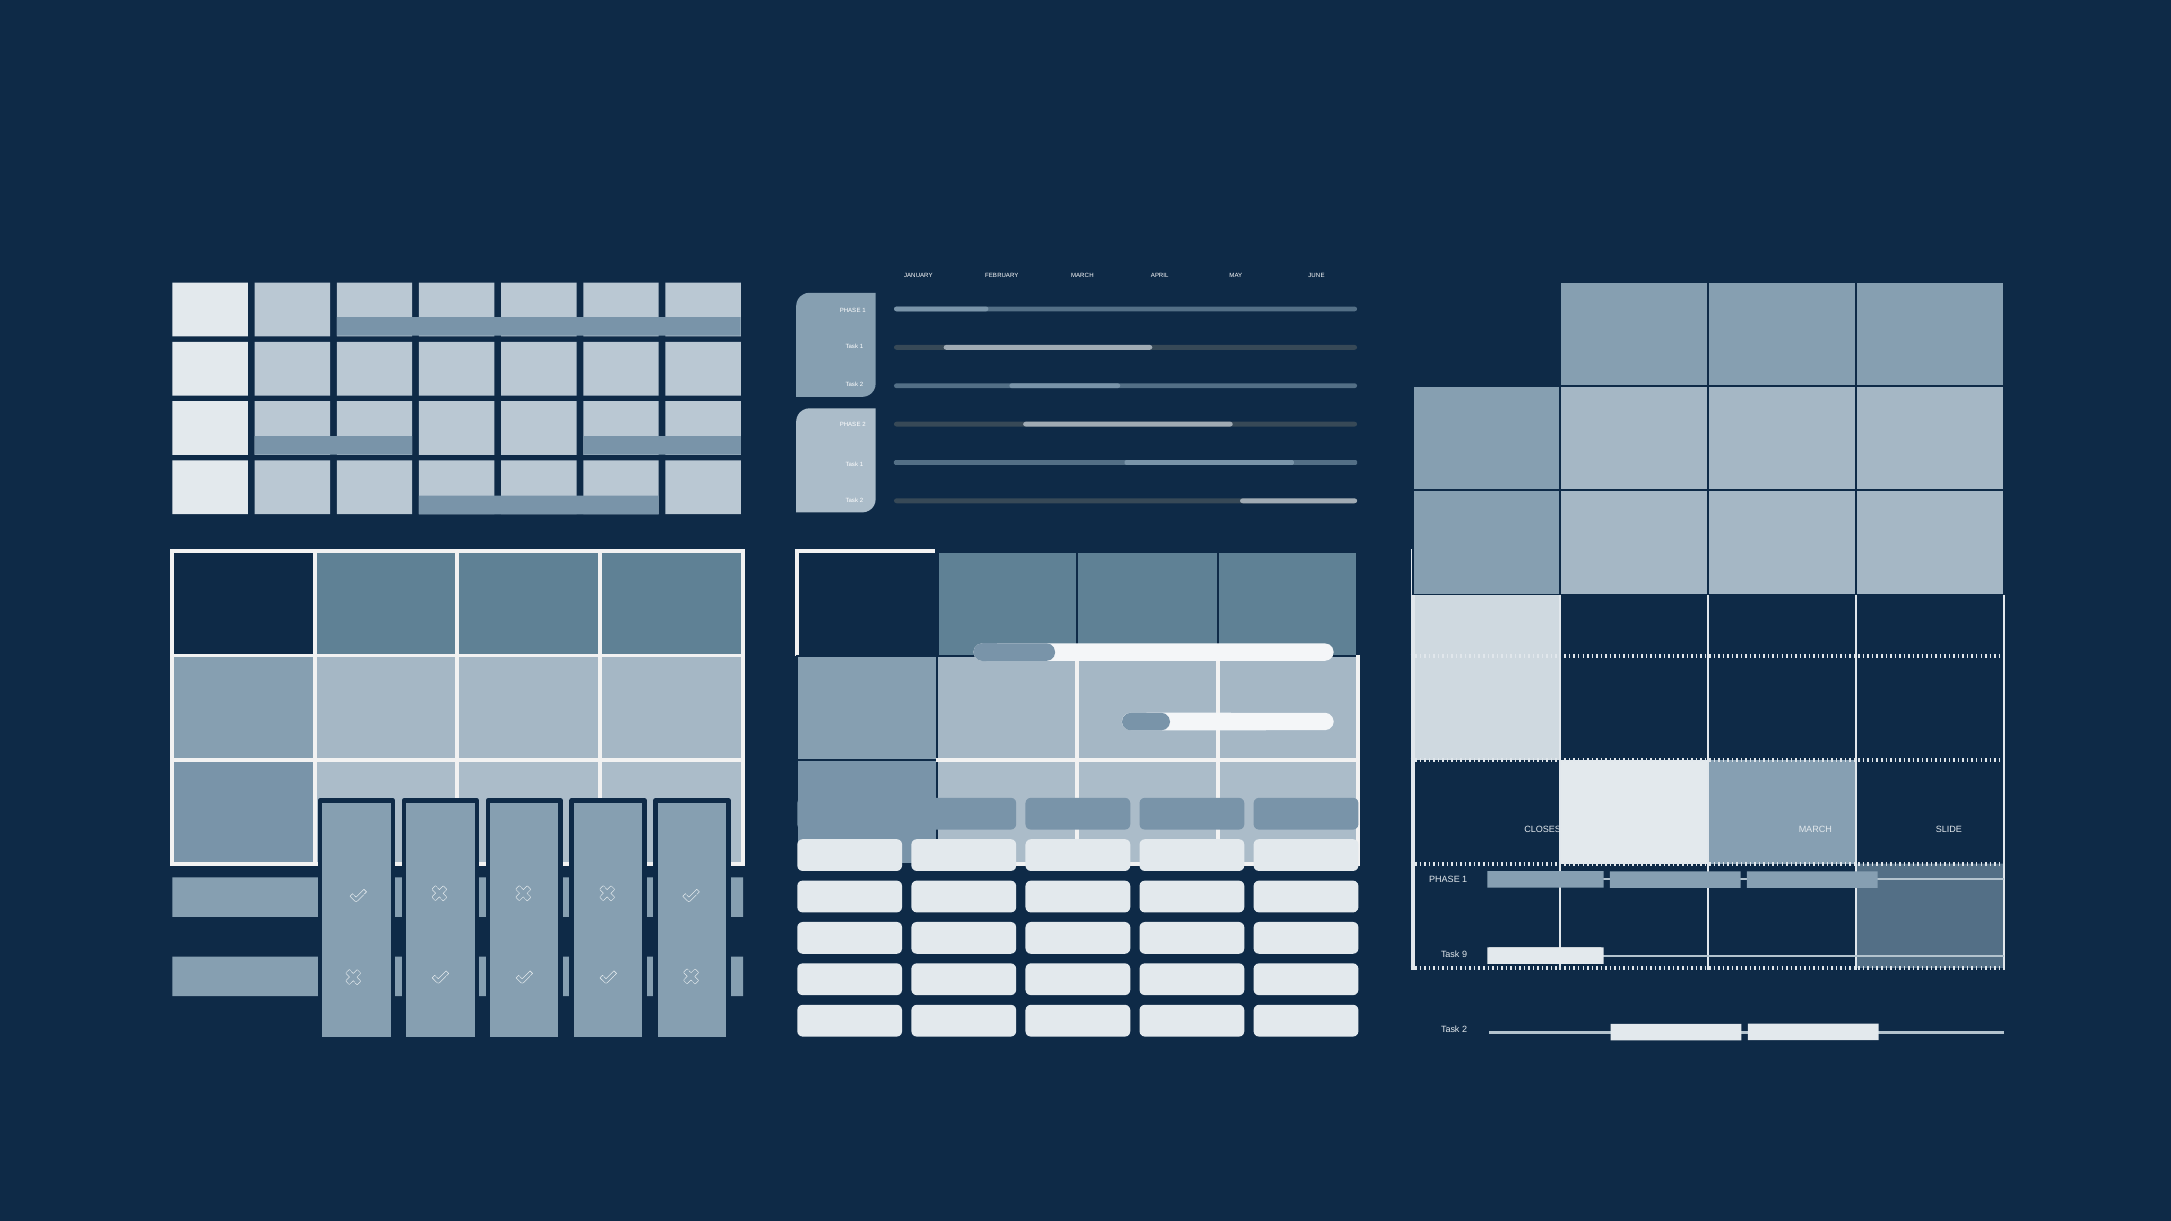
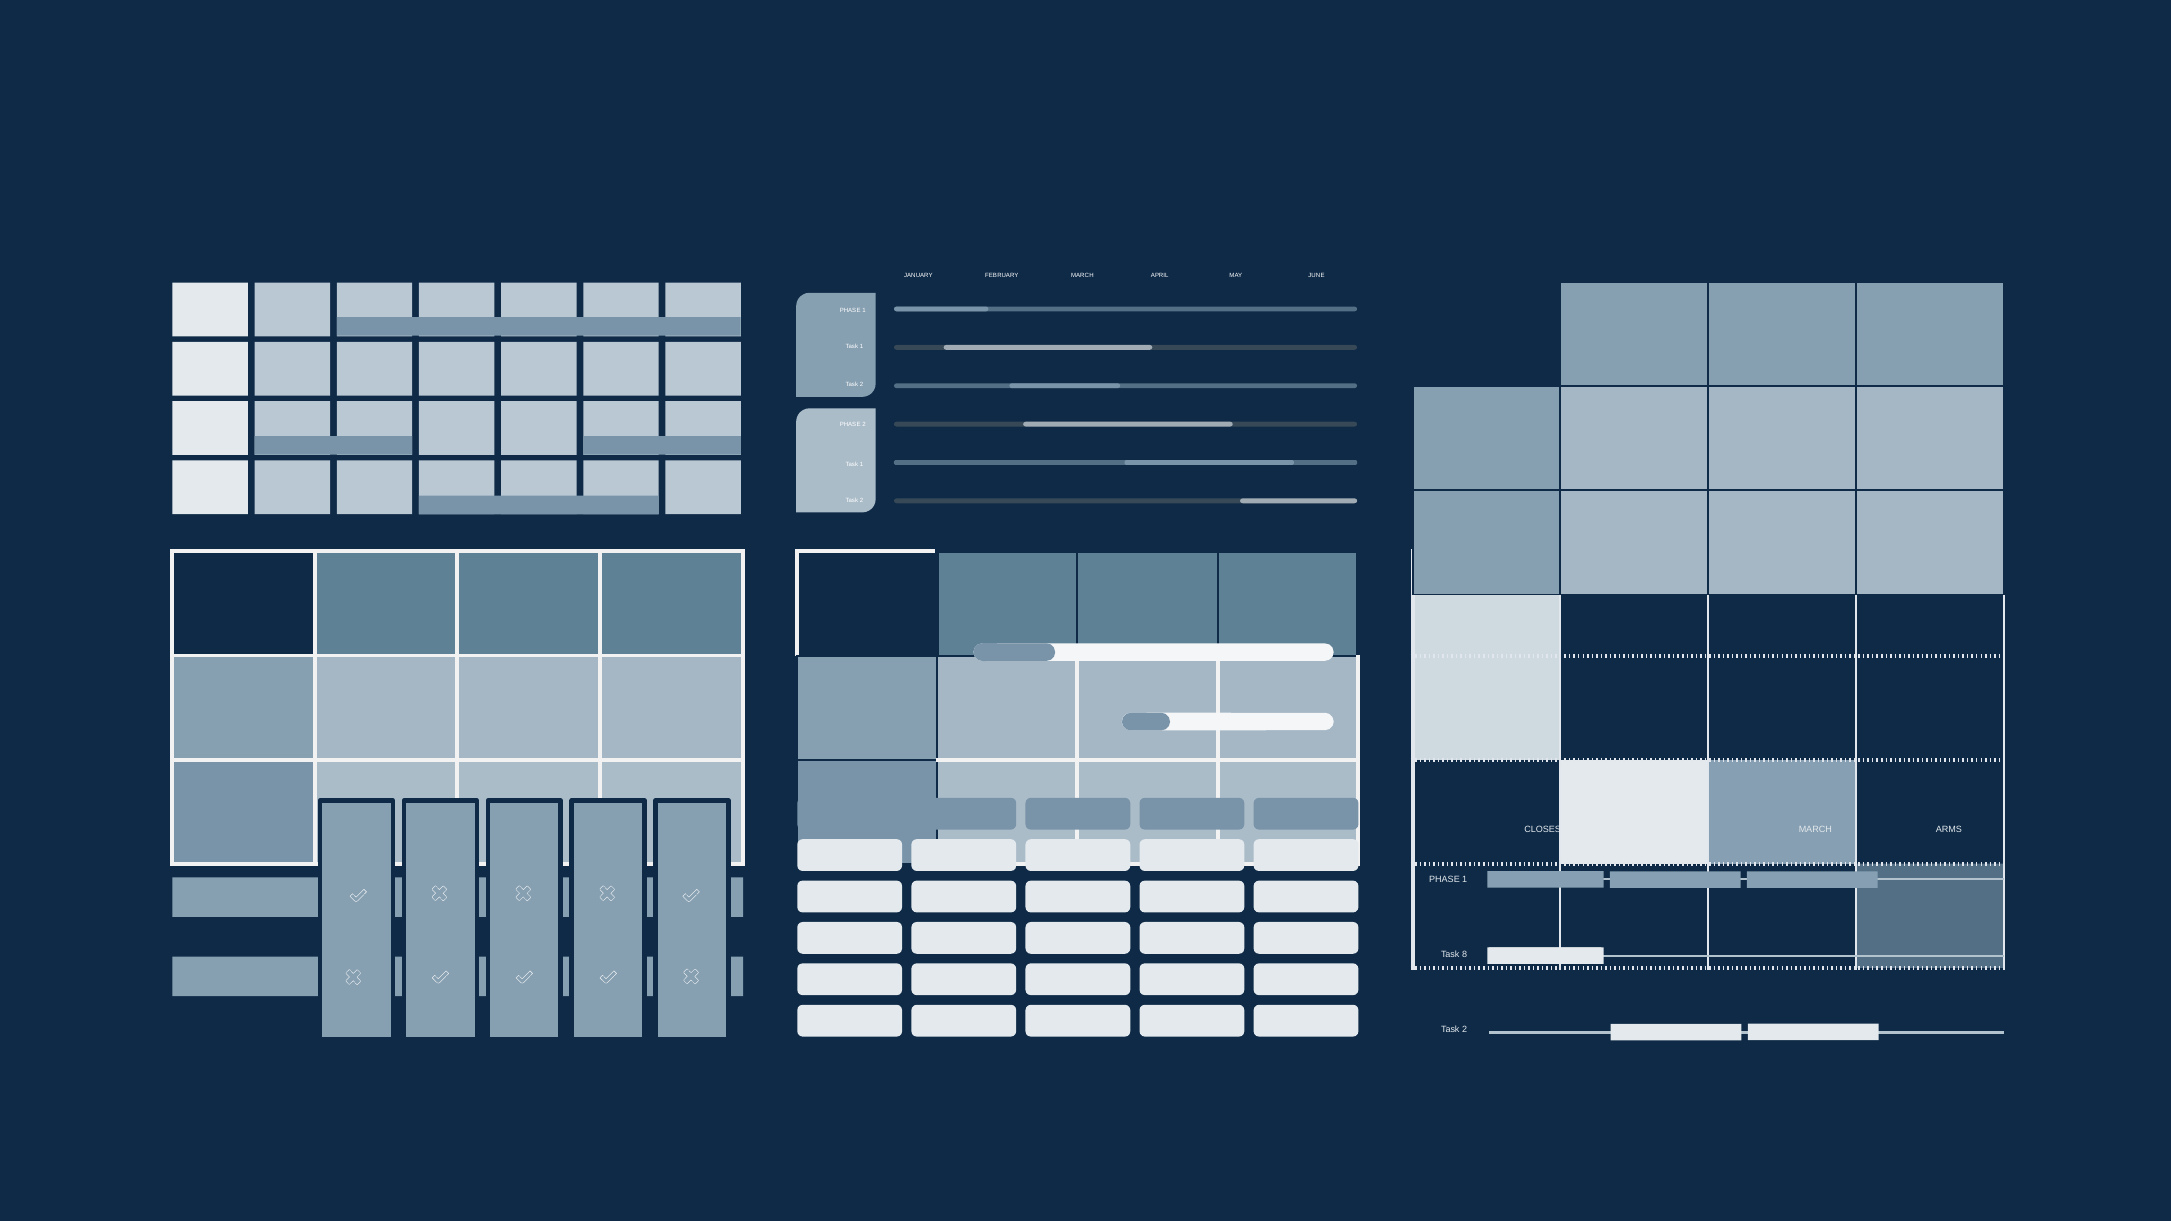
SLIDE: SLIDE -> ARMS (1949, 830)
9: 9 -> 8 (1465, 955)
